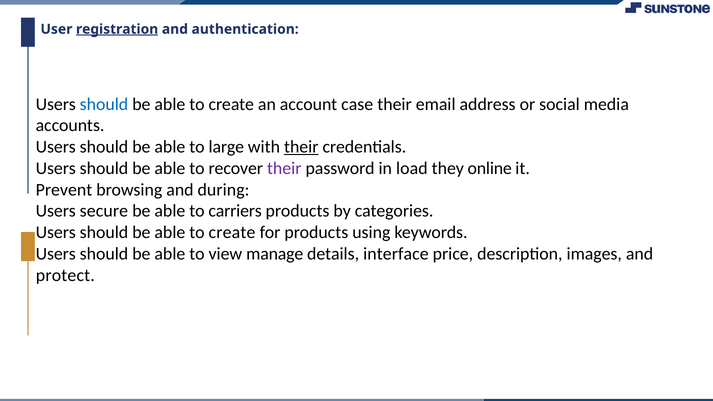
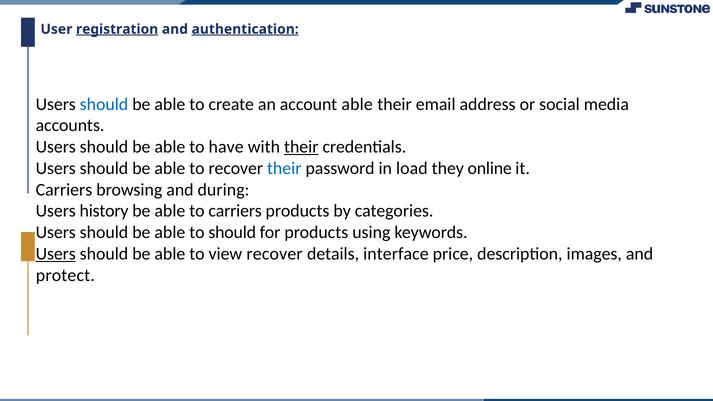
authentication underline: none -> present (245, 29)
account case: case -> able (357, 104)
large: large -> have (226, 147)
their colour: purple -> blue (284, 168)
Prevent: Prevent -> Carriers (64, 190)
secure: secure -> history (104, 211)
create: create -> should (232, 233)
Users underline: none -> present (56, 254)
view manage: manage -> recover (275, 254)
